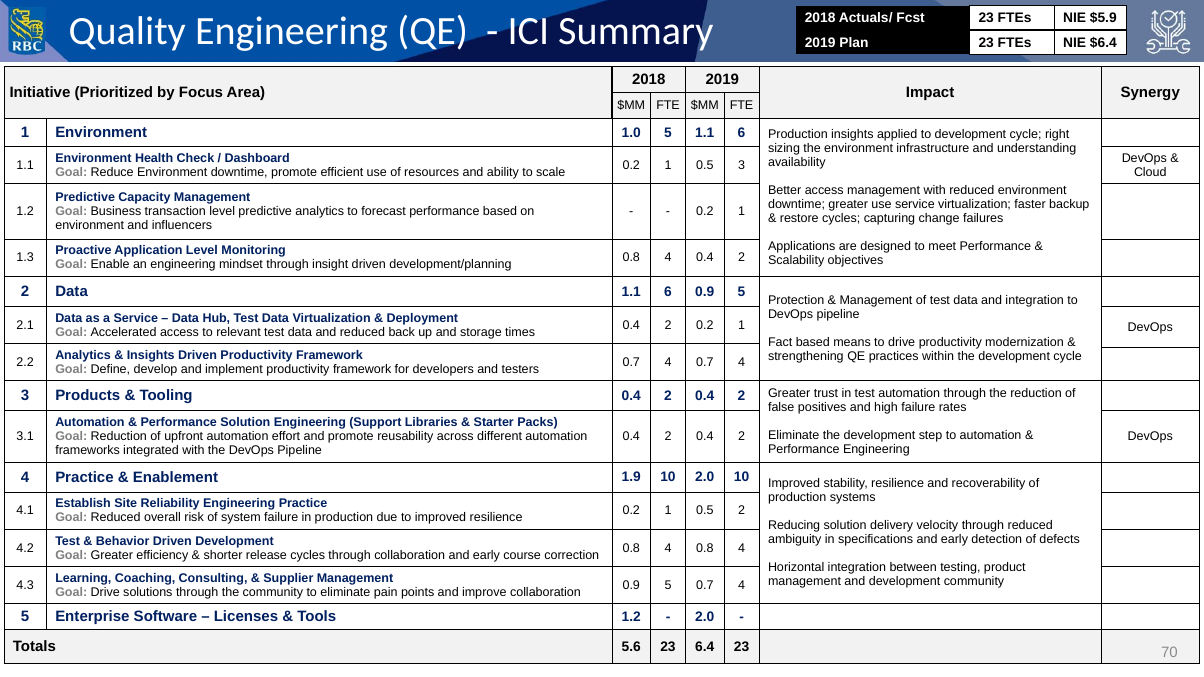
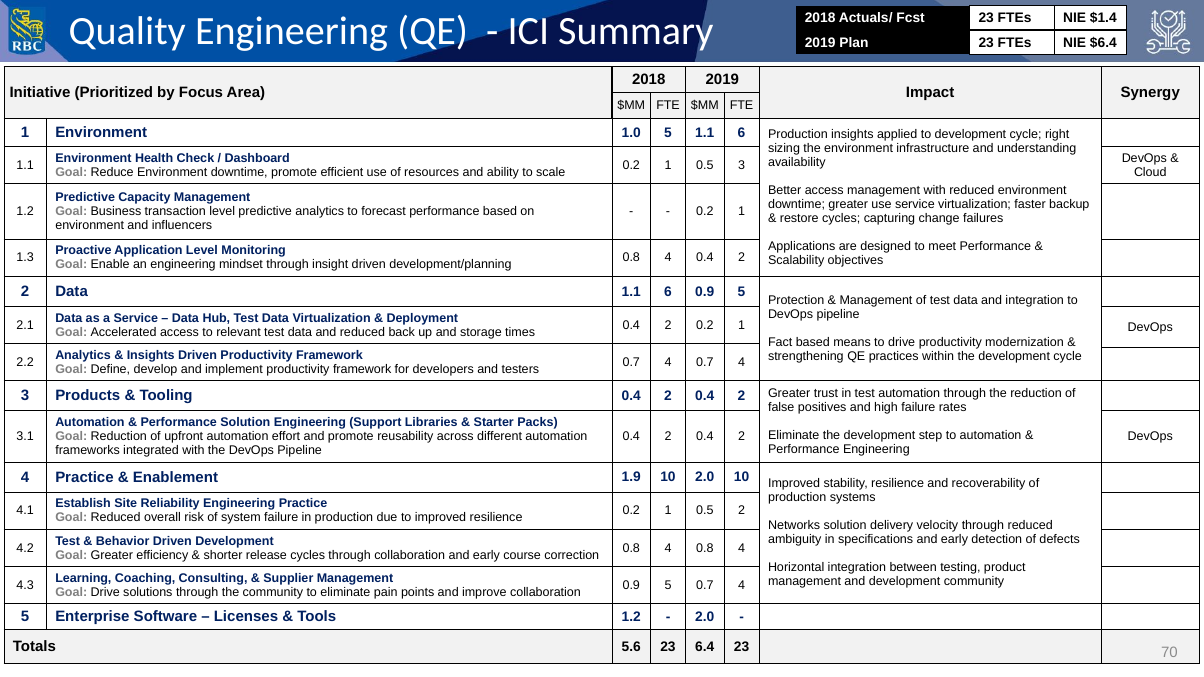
$5.9: $5.9 -> $1.4 (1103, 18)
Reducing: Reducing -> Networks (794, 526)
